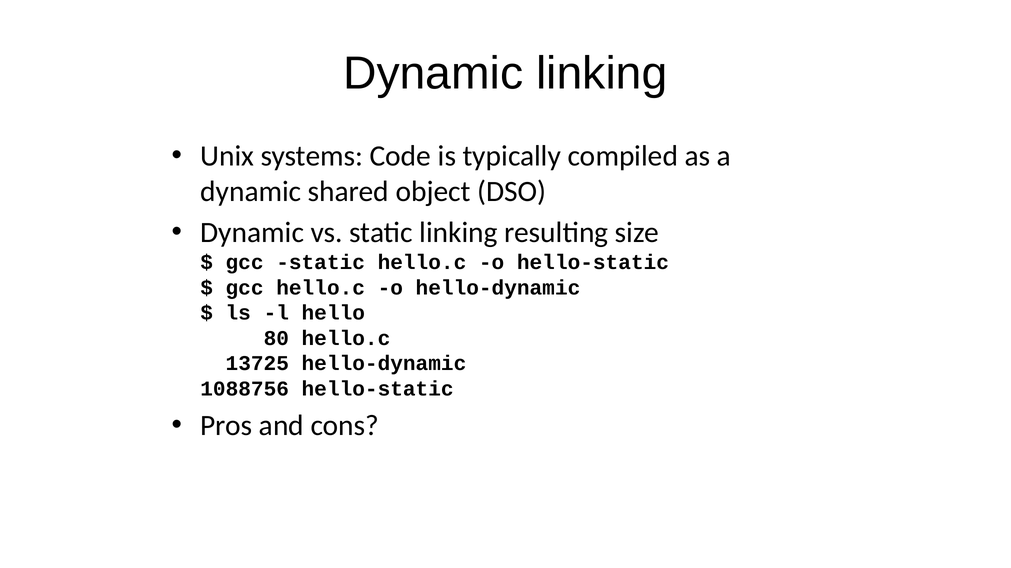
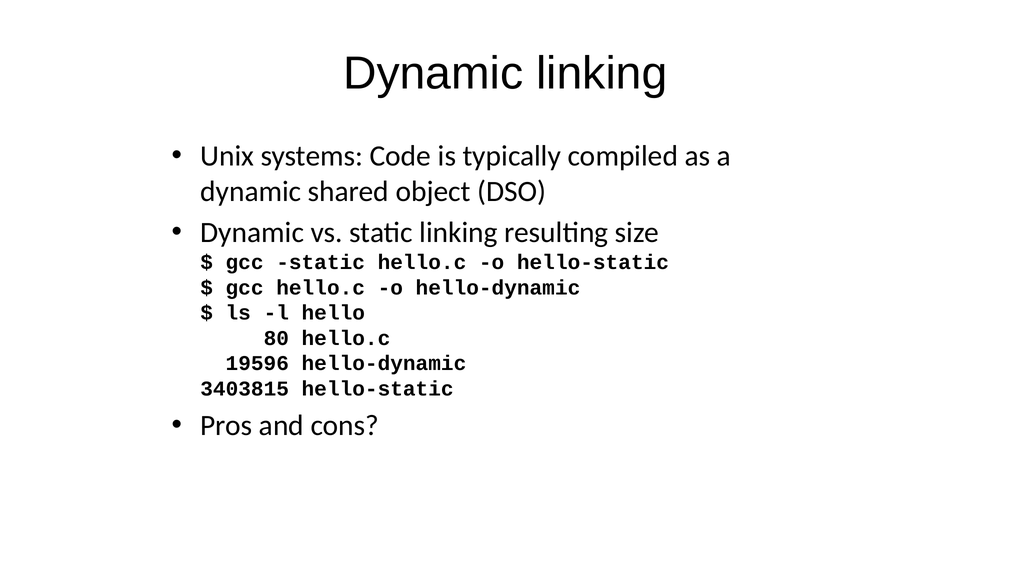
13725: 13725 -> 19596 (257, 364)
1088756: 1088756 -> 3403815 (245, 389)
